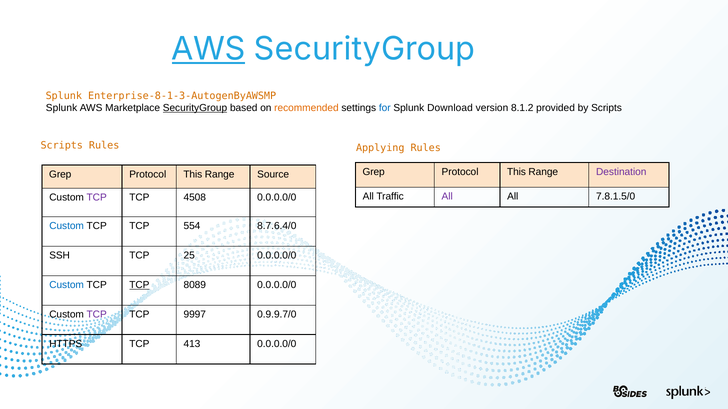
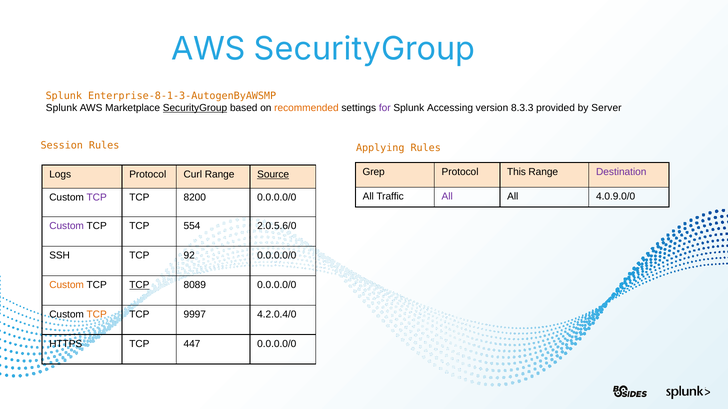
AWS underline: present -> none (208, 49)
for colour: blue -> purple (385, 108)
Download: Download -> Accessing (450, 108)
8.1.2: 8.1.2 -> 8.3.3 (522, 108)
by Scripts: Scripts -> Server (606, 108)
Scripts: Scripts -> Session (62, 145)
Grep: Grep -> Logs (60, 175)
This: This -> Curl (193, 175)
Source underline: none -> present (273, 175)
7.8.1.5/0: 7.8.1.5/0 -> 4.0.9.0/0 (616, 197)
4508: 4508 -> 8200 (195, 198)
Custom colour: blue -> purple (67, 226)
8.7.6.4/0: 8.7.6.4/0 -> 2.0.5.6/0 (277, 226)
25: 25 -> 92 (189, 256)
Custom colour: blue -> orange (67, 285)
TCP colour: purple -> orange (97, 315)
0.9.9.7/0: 0.9.9.7/0 -> 4.2.0.4/0 (277, 315)
413: 413 -> 447 (192, 344)
